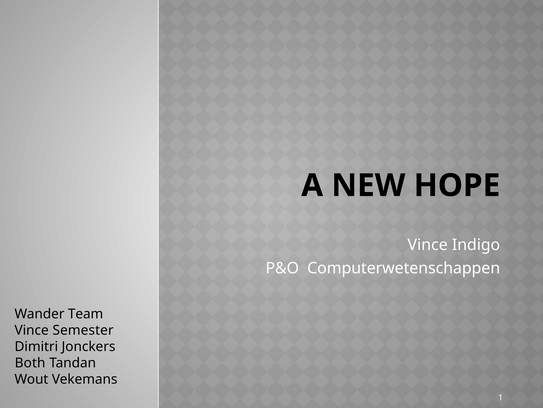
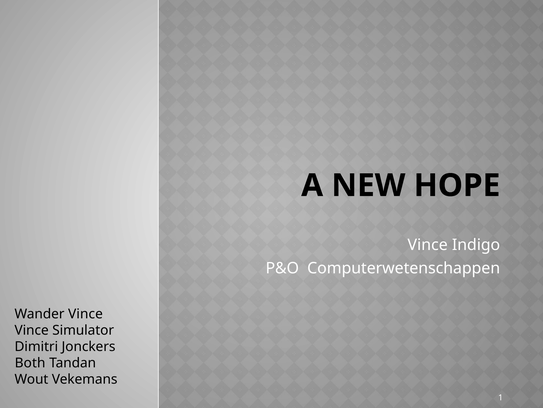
Wander Team: Team -> Vince (86, 313)
Semester: Semester -> Simulator (83, 330)
